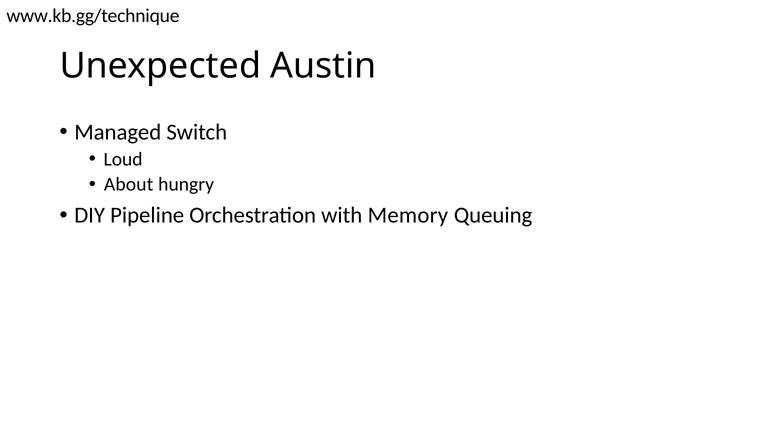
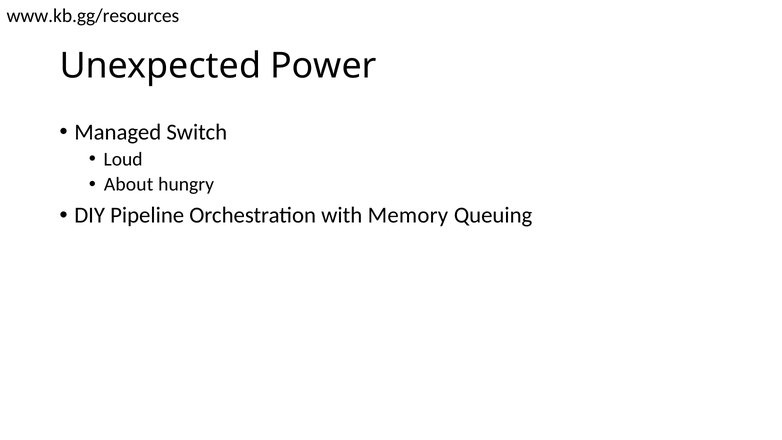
www.kb.gg/technique: www.kb.gg/technique -> www.kb.gg/resources (93, 16)
Austin: Austin -> Power (323, 66)
